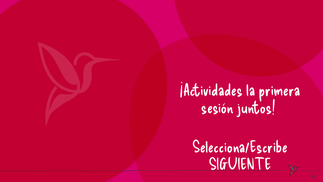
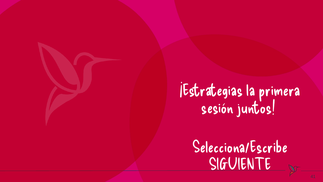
¡Actividades: ¡Actividades -> ¡Estrategias (211, 90)
